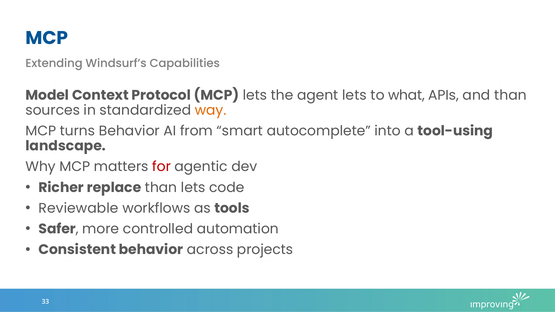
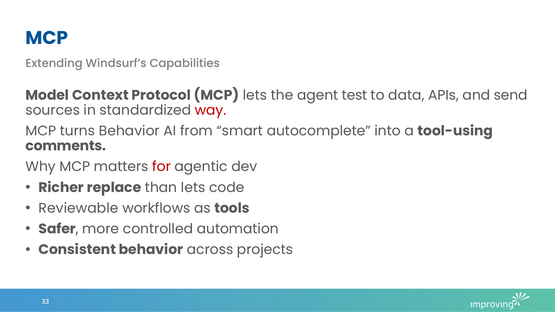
agent lets: lets -> test (355, 95)
what: what -> data (406, 95)
and than: than -> send (511, 95)
way colour: orange -> red (211, 110)
landscape: landscape -> comments (66, 146)
